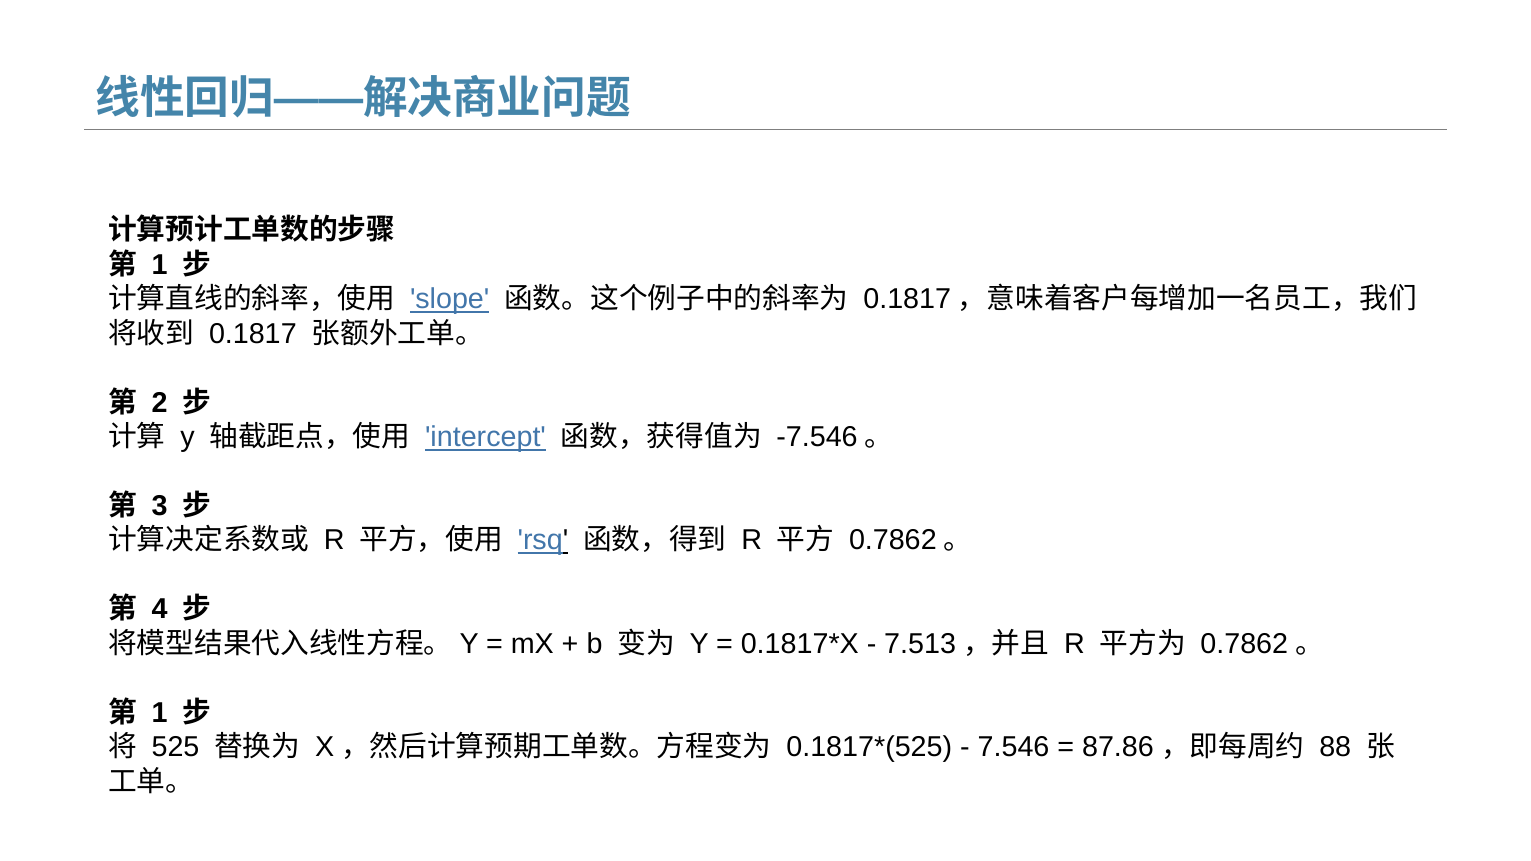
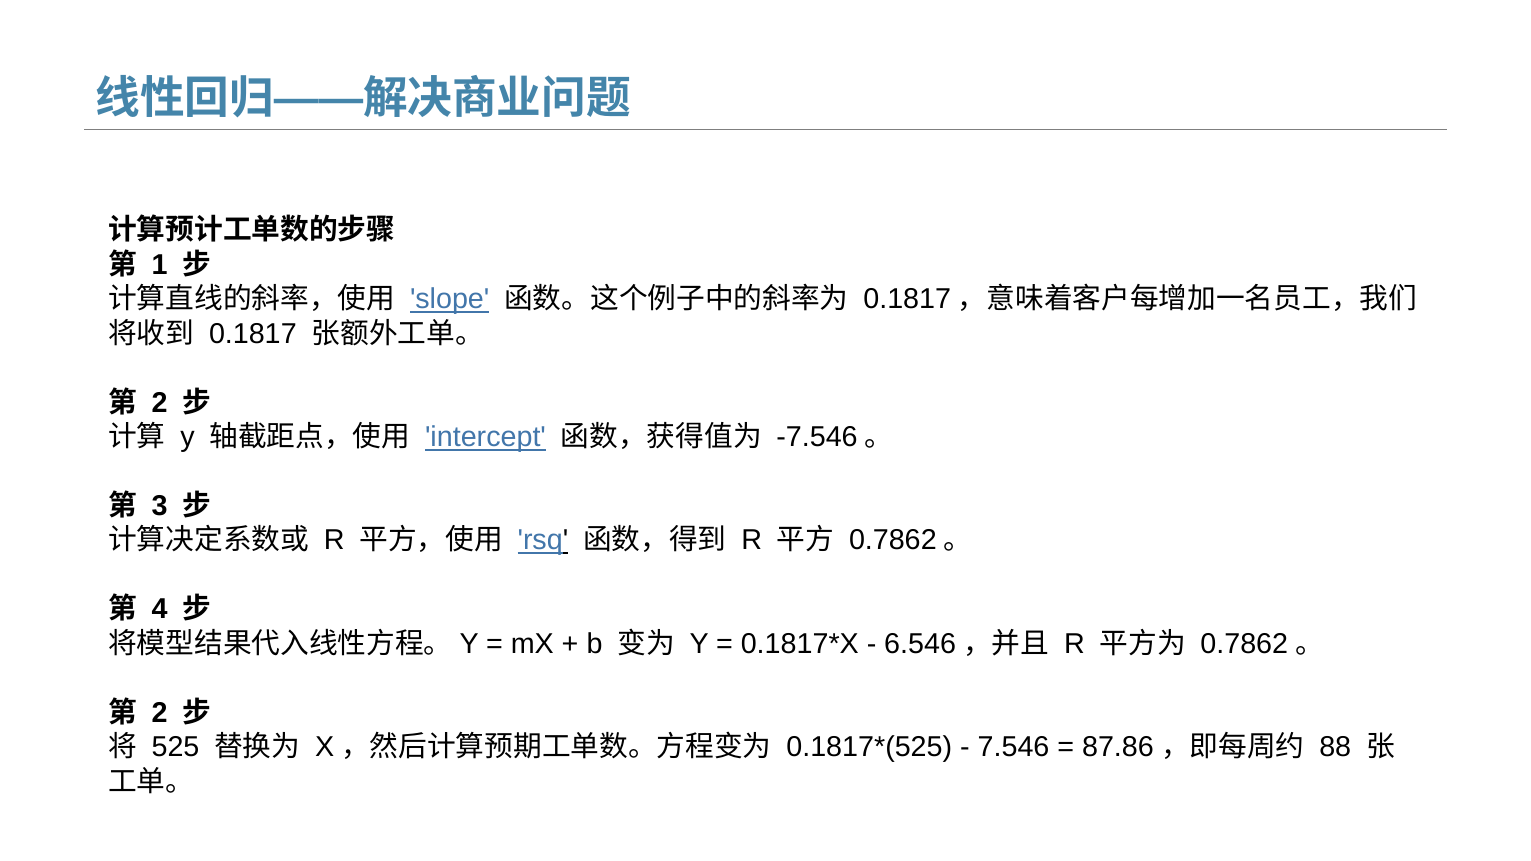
7.513: 7.513 -> 6.546 (920, 644)
1: 1 -> 2 (160, 713)
